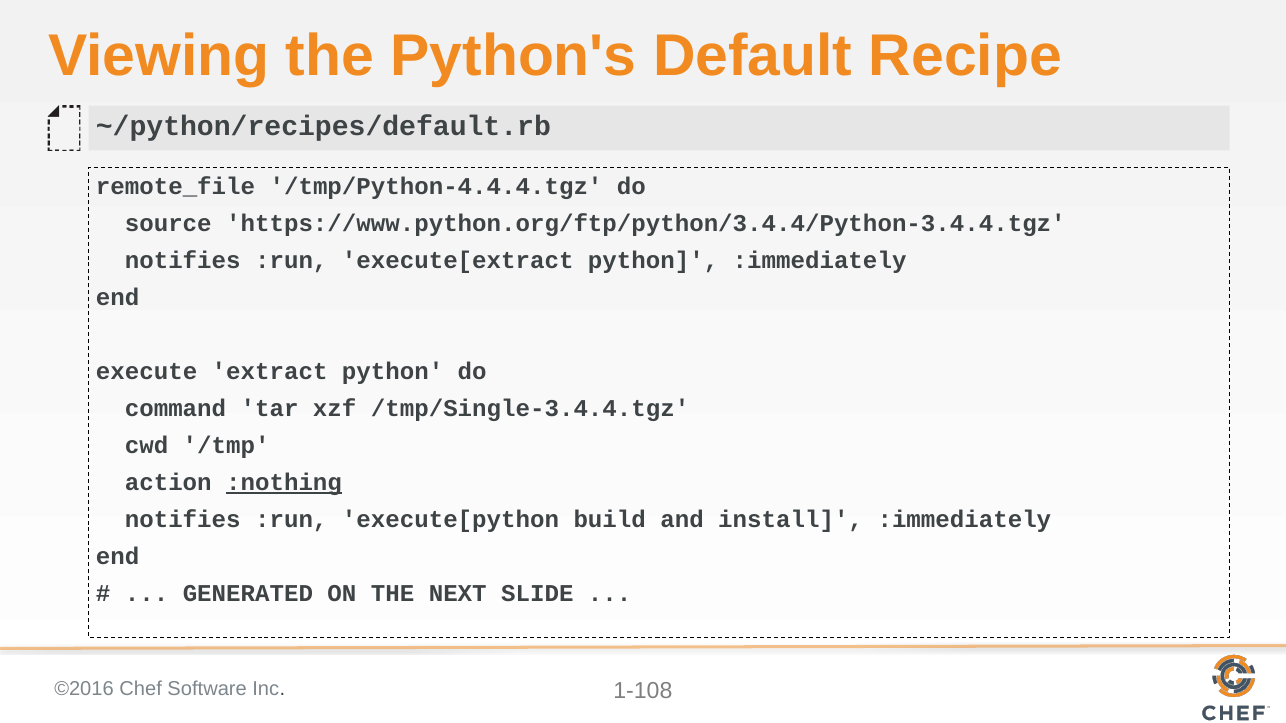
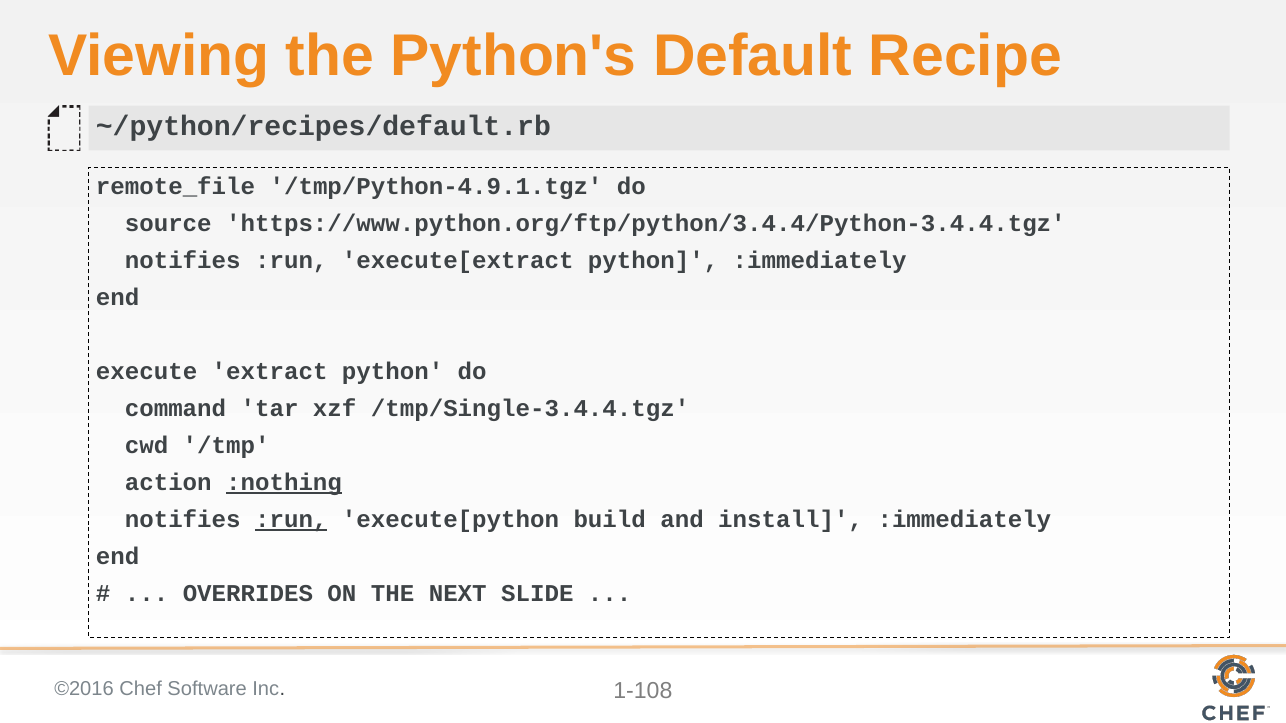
/tmp/Python-4.4.4.tgz: /tmp/Python-4.4.4.tgz -> /tmp/Python-4.9.1.tgz (436, 187)
:run underline: none -> present (291, 520)
GENERATED: GENERATED -> OVERRIDES (248, 594)
